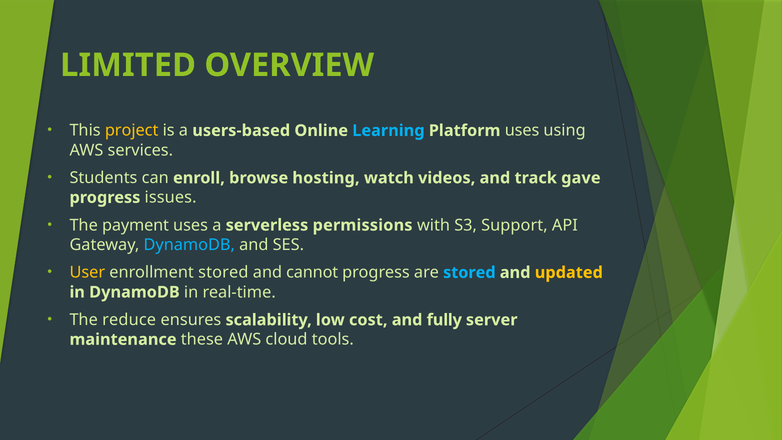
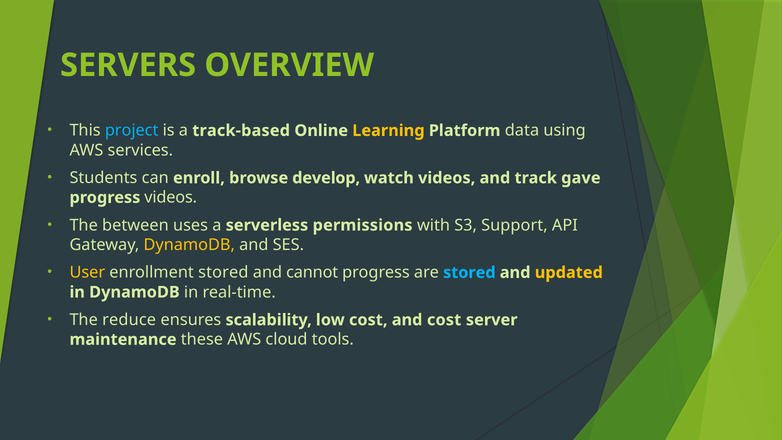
LIMITED: LIMITED -> SERVERS (128, 65)
project colour: yellow -> light blue (132, 131)
users-based: users-based -> track-based (241, 131)
Learning colour: light blue -> yellow (388, 131)
Platform uses: uses -> data (522, 131)
hosting: hosting -> develop (326, 178)
progress issues: issues -> videos (171, 197)
payment: payment -> between (135, 225)
DynamoDB colour: light blue -> yellow (189, 245)
and fully: fully -> cost (444, 320)
